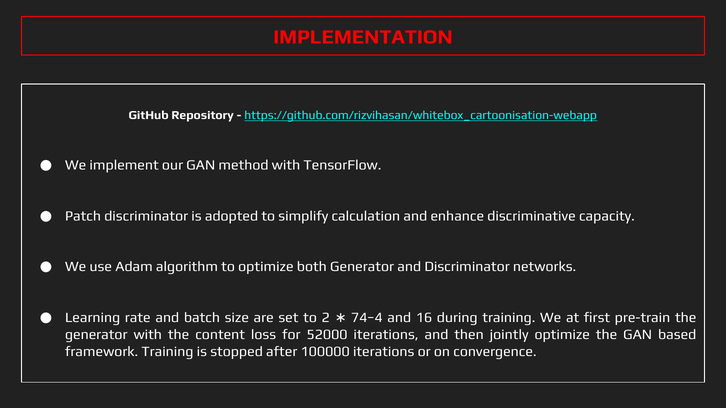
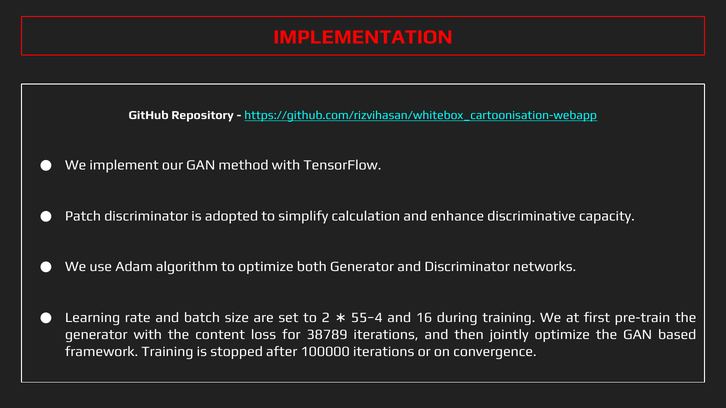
74−4: 74−4 -> 55−4 (367, 318)
52000: 52000 -> 38789 (327, 335)
